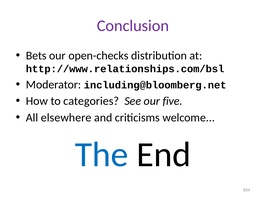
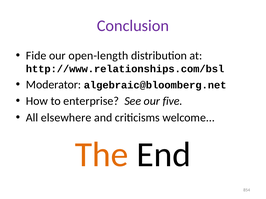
Bets: Bets -> Fide (36, 56)
open-checks: open-checks -> open-length (98, 56)
including@bloomberg.net: including@bloomberg.net -> algebraic@bloomberg.net (155, 85)
categories: categories -> enterprise (91, 101)
The colour: blue -> orange (102, 155)
